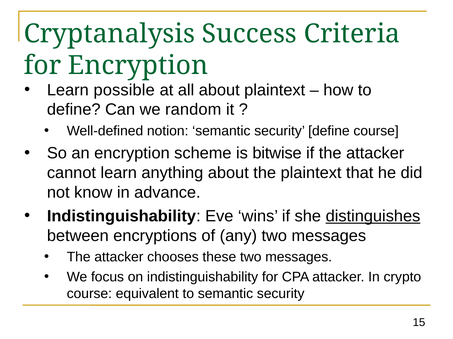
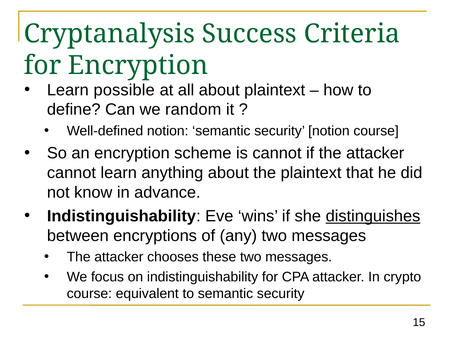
security define: define -> notion (329, 131)
is bitwise: bitwise -> cannot (277, 154)
